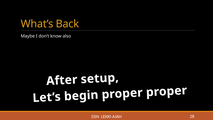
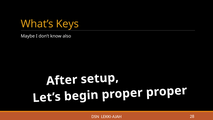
Back: Back -> Keys (67, 24)
